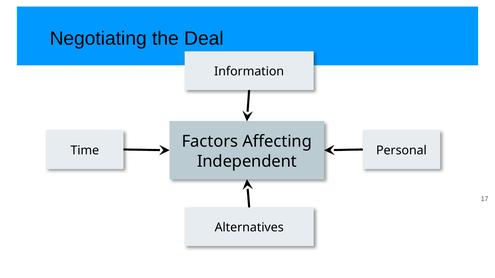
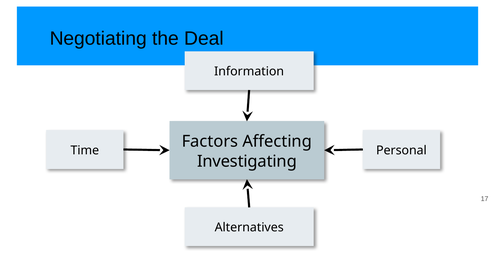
Independent: Independent -> Investigating (247, 162)
